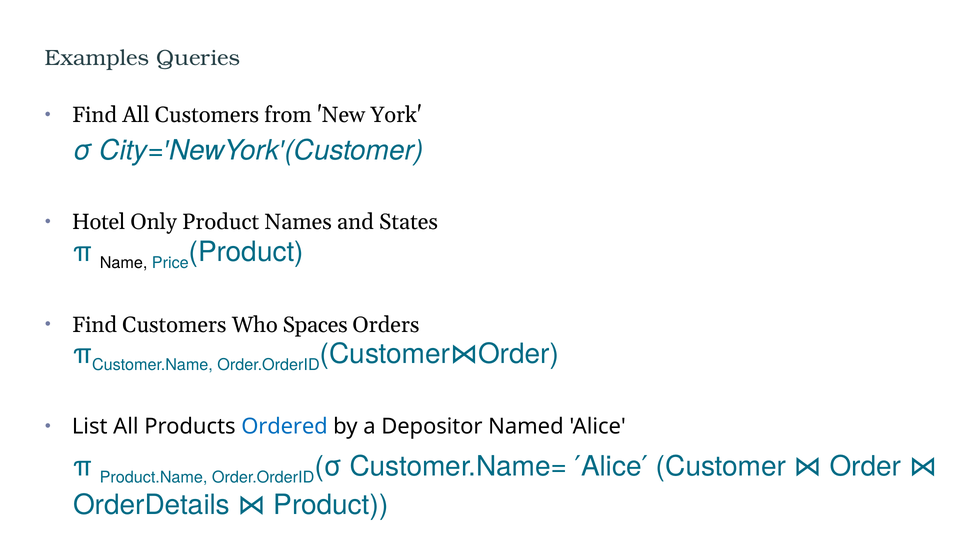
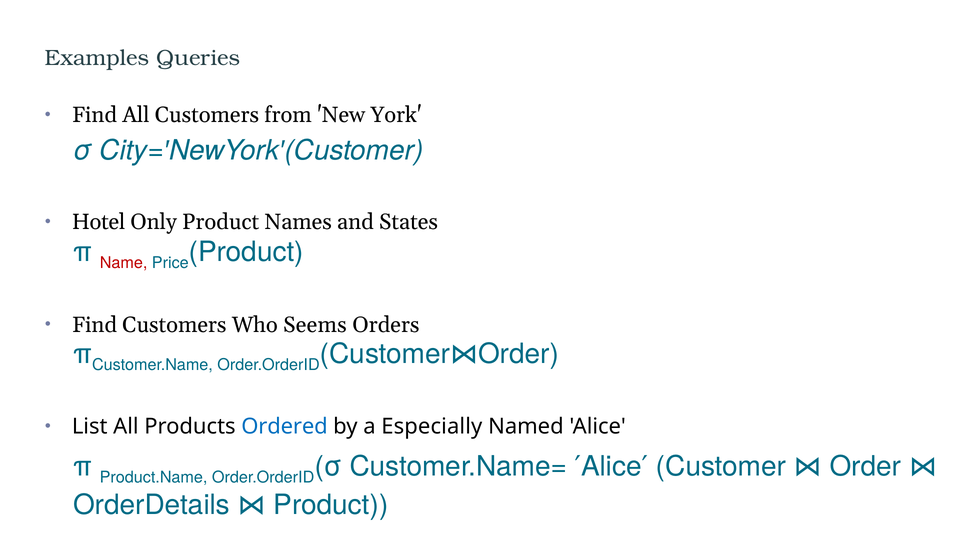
Name colour: black -> red (124, 263)
Spaces: Spaces -> Seems (315, 325)
Depositor: Depositor -> Especially (432, 427)
